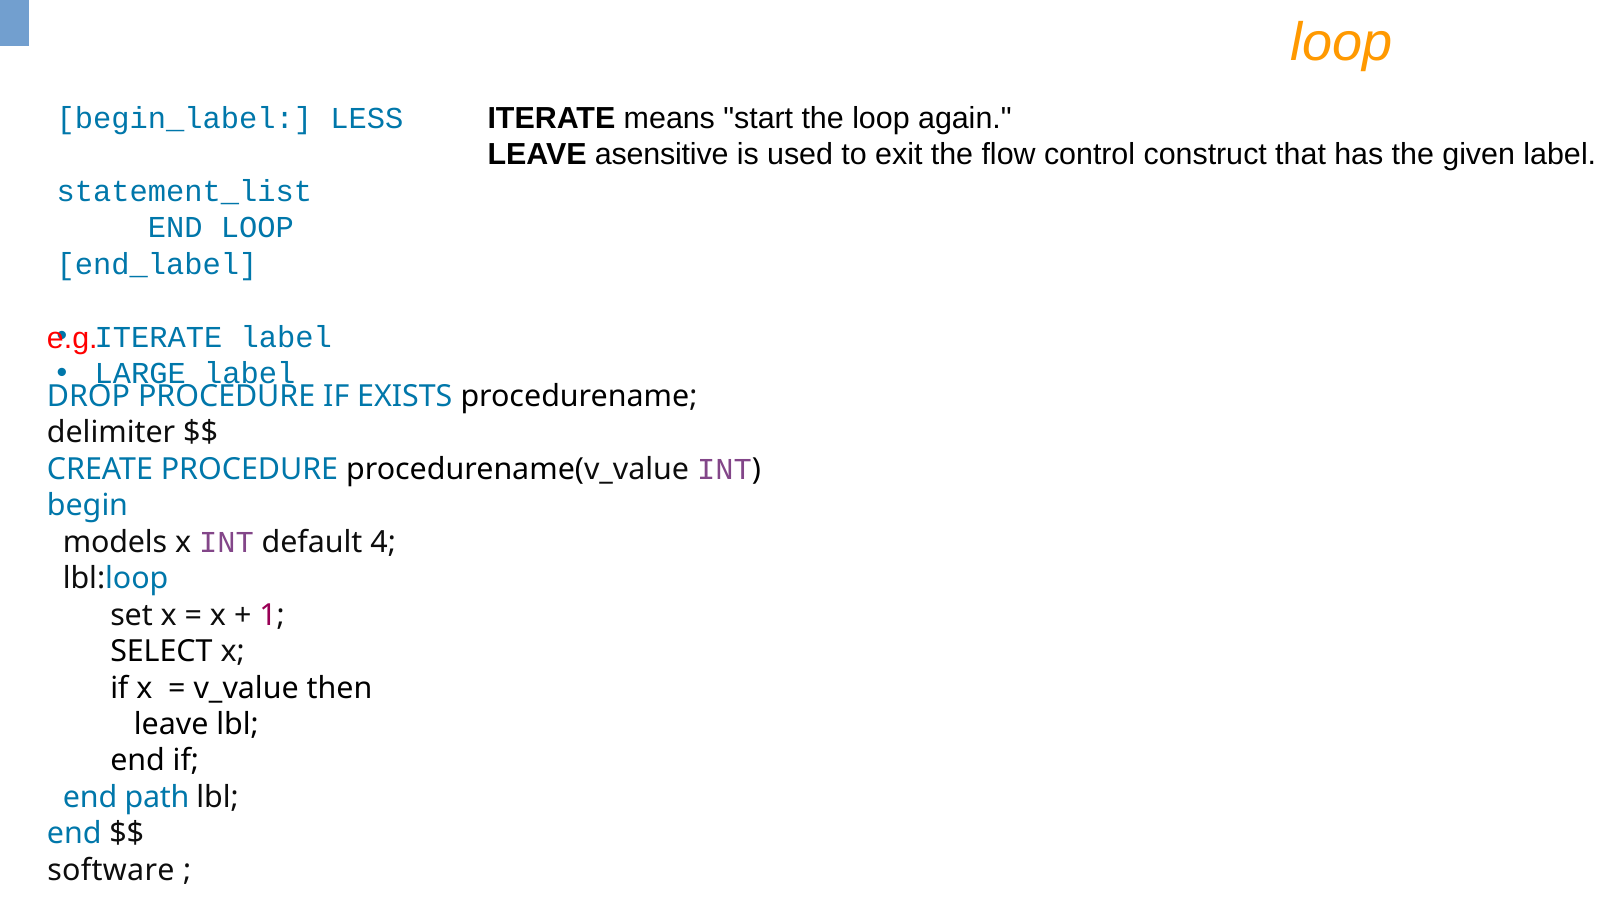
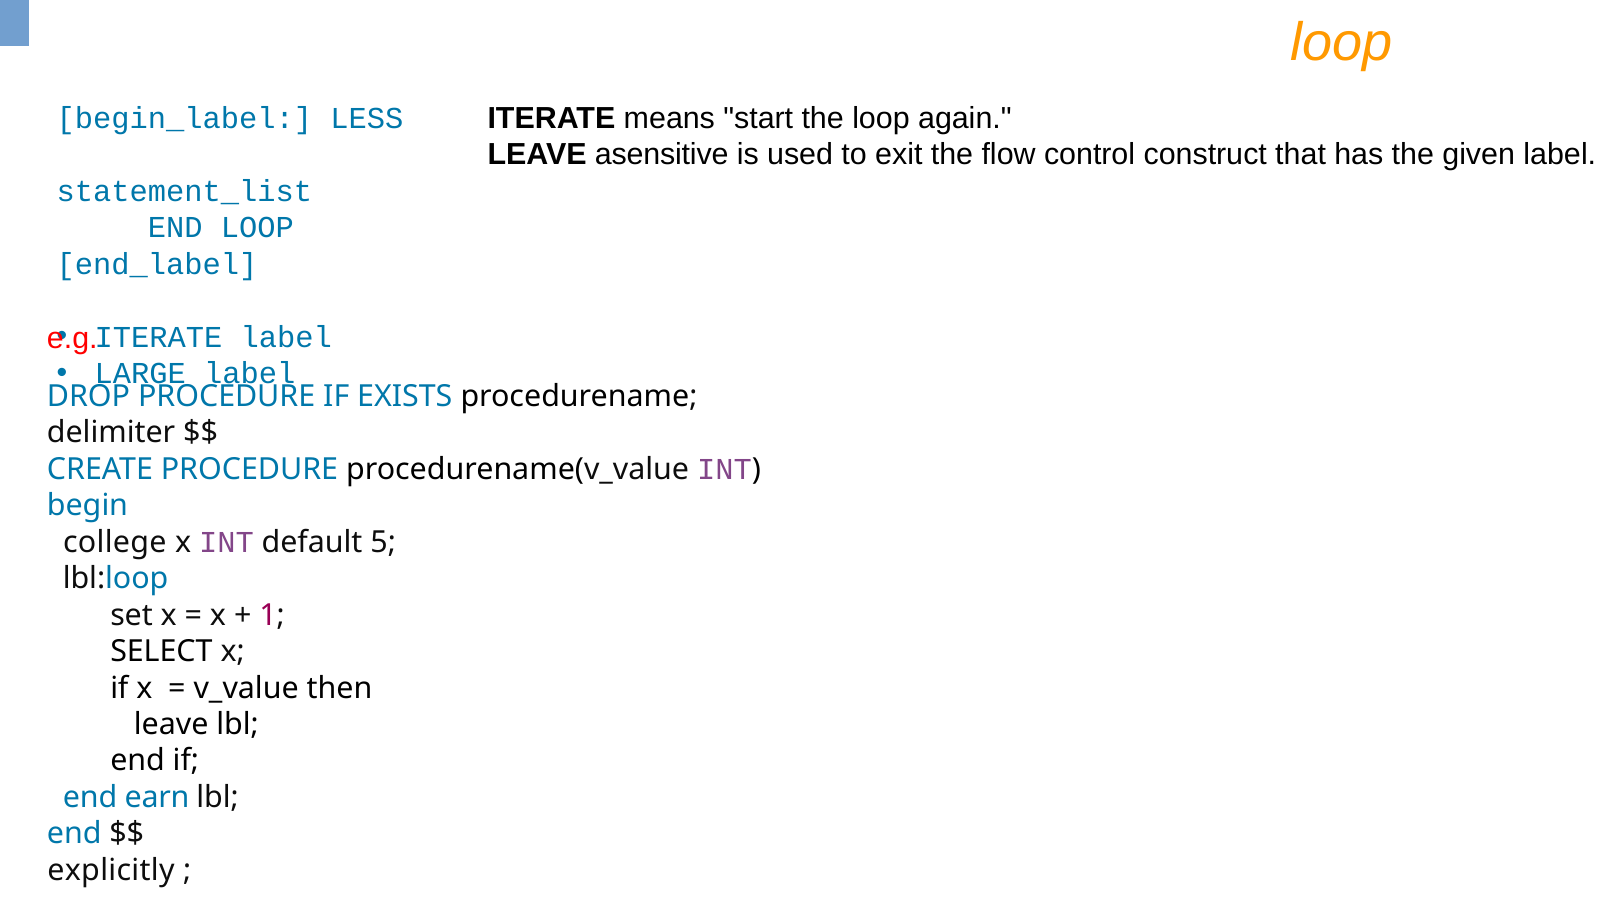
models: models -> college (115, 542)
4: 4 -> 5 (383, 542)
path: path -> earn (157, 798)
software: software -> explicitly (111, 871)
